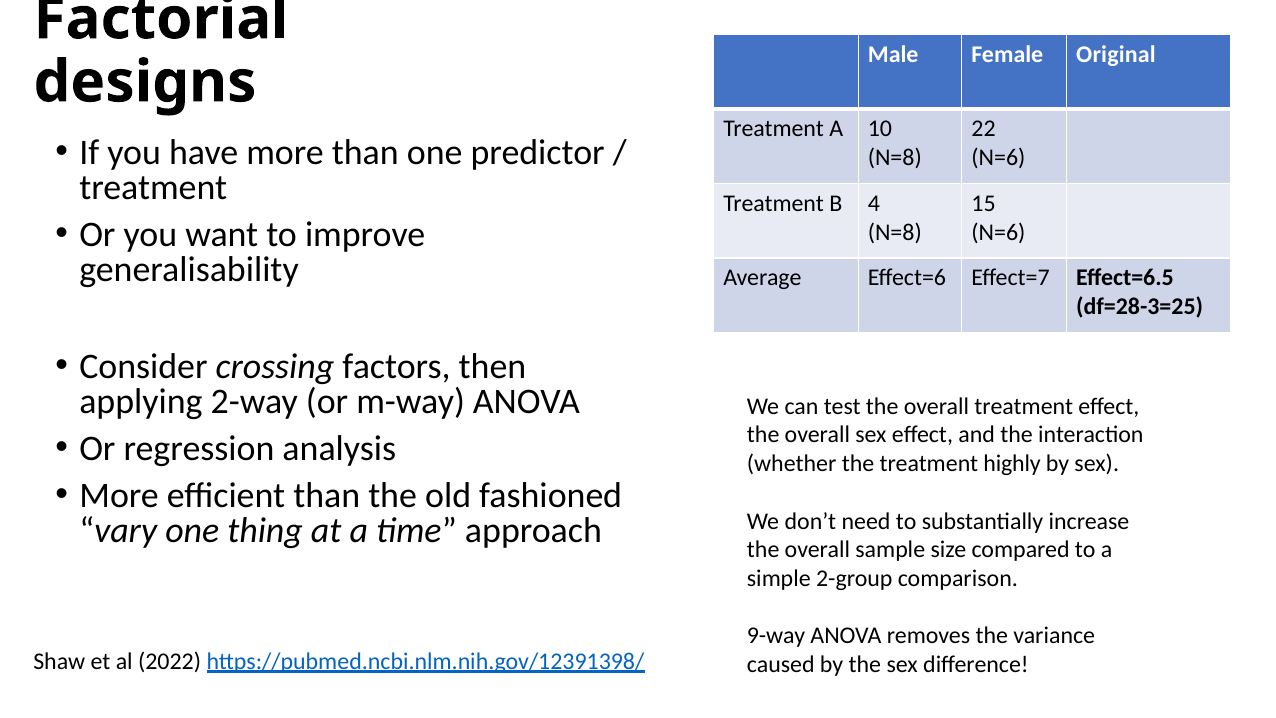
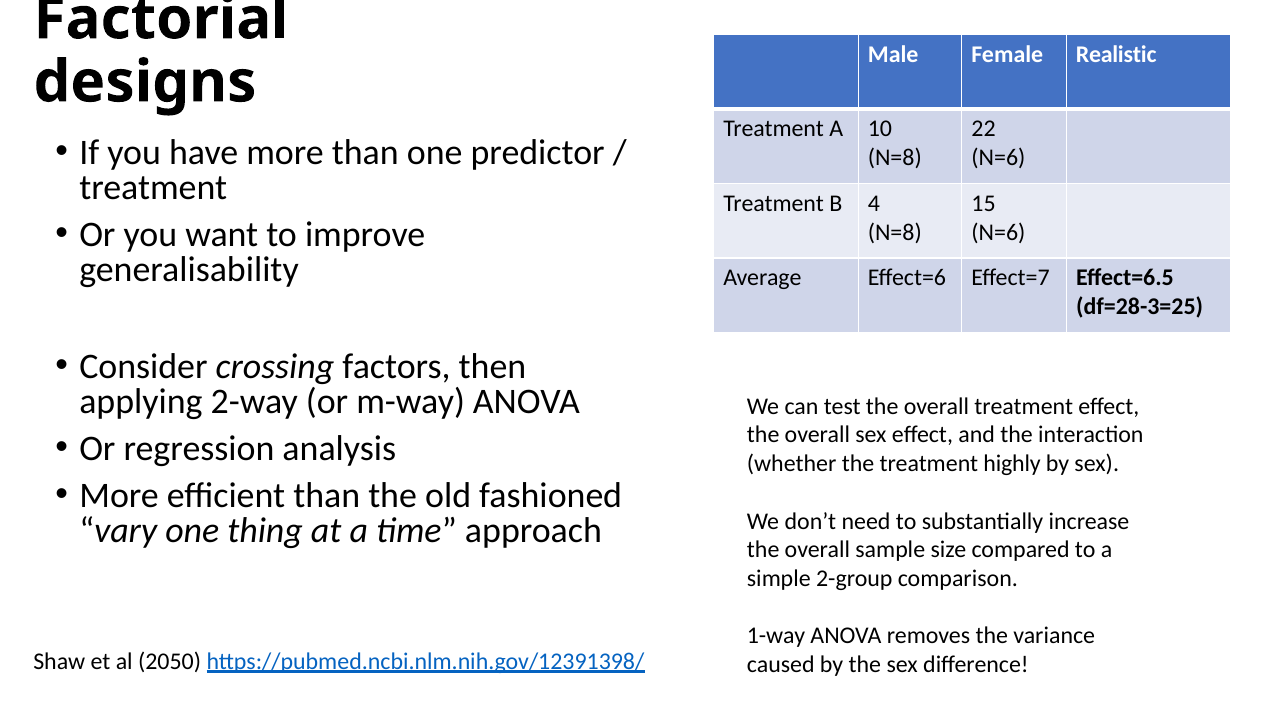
Original: Original -> Realistic (1116, 54)
9-way: 9-way -> 1-way (776, 636)
2022: 2022 -> 2050 (170, 661)
